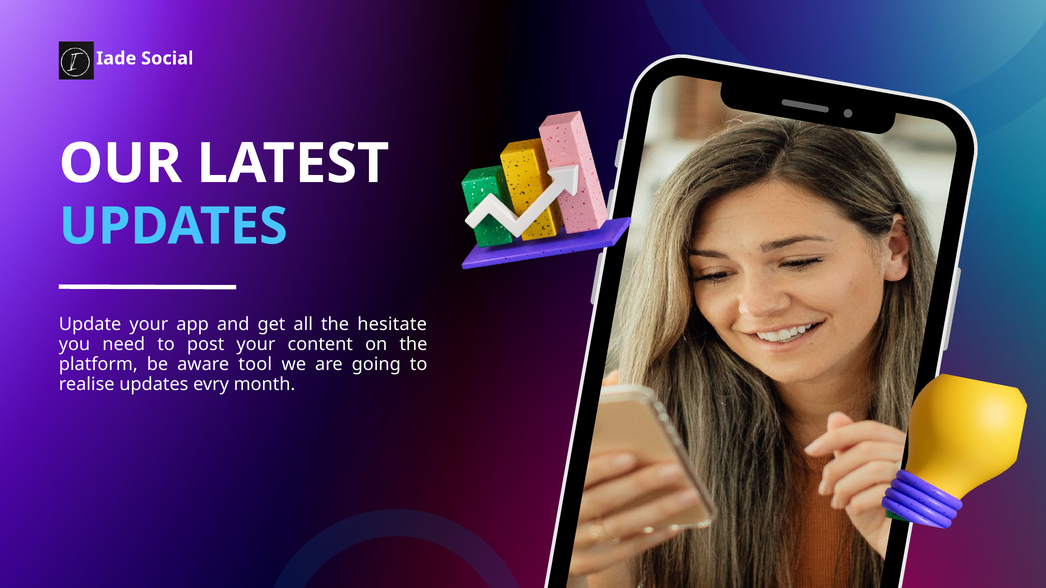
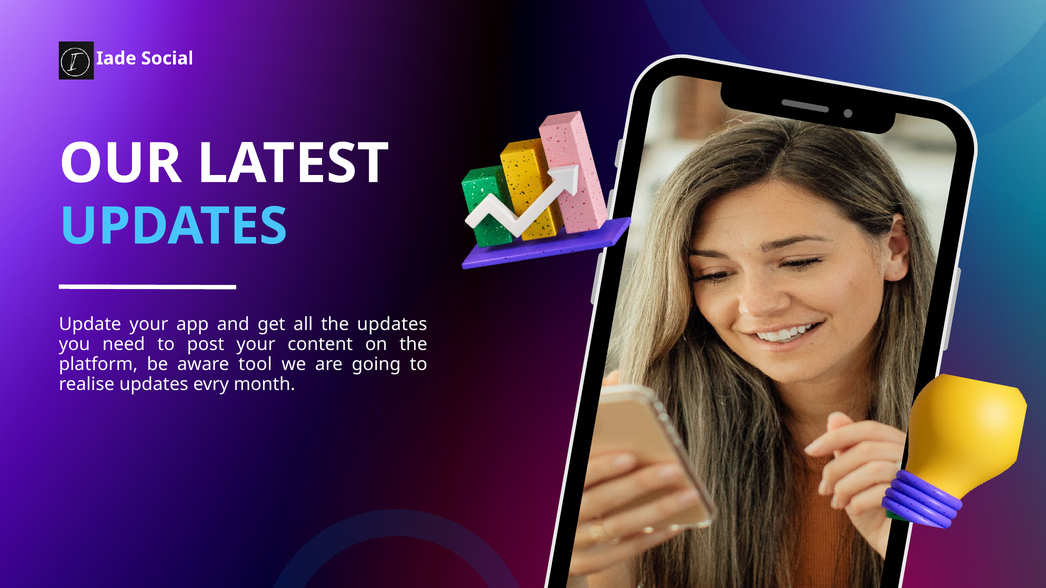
the hesitate: hesitate -> updates (392, 324)
